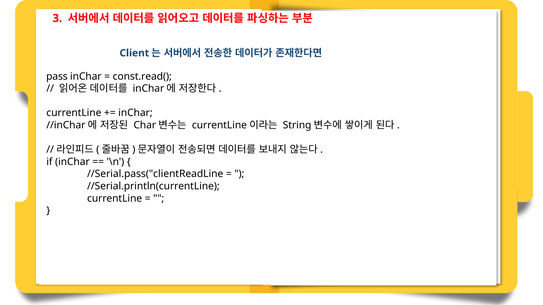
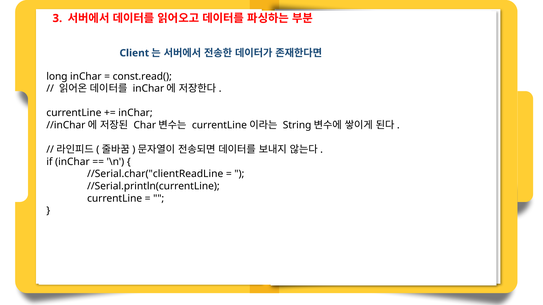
pass: pass -> long (57, 76)
//Serial.pass("clientReadLine: //Serial.pass("clientReadLine -> //Serial.char("clientReadLine (155, 174)
